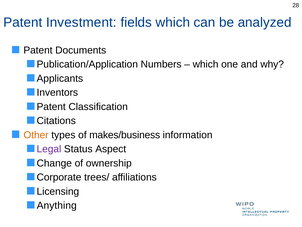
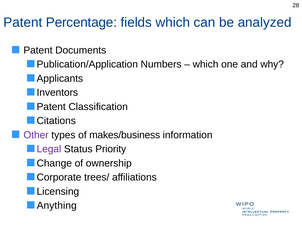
Investment: Investment -> Percentage (81, 22)
Other colour: orange -> purple (36, 135)
Aspect: Aspect -> Priority (111, 149)
